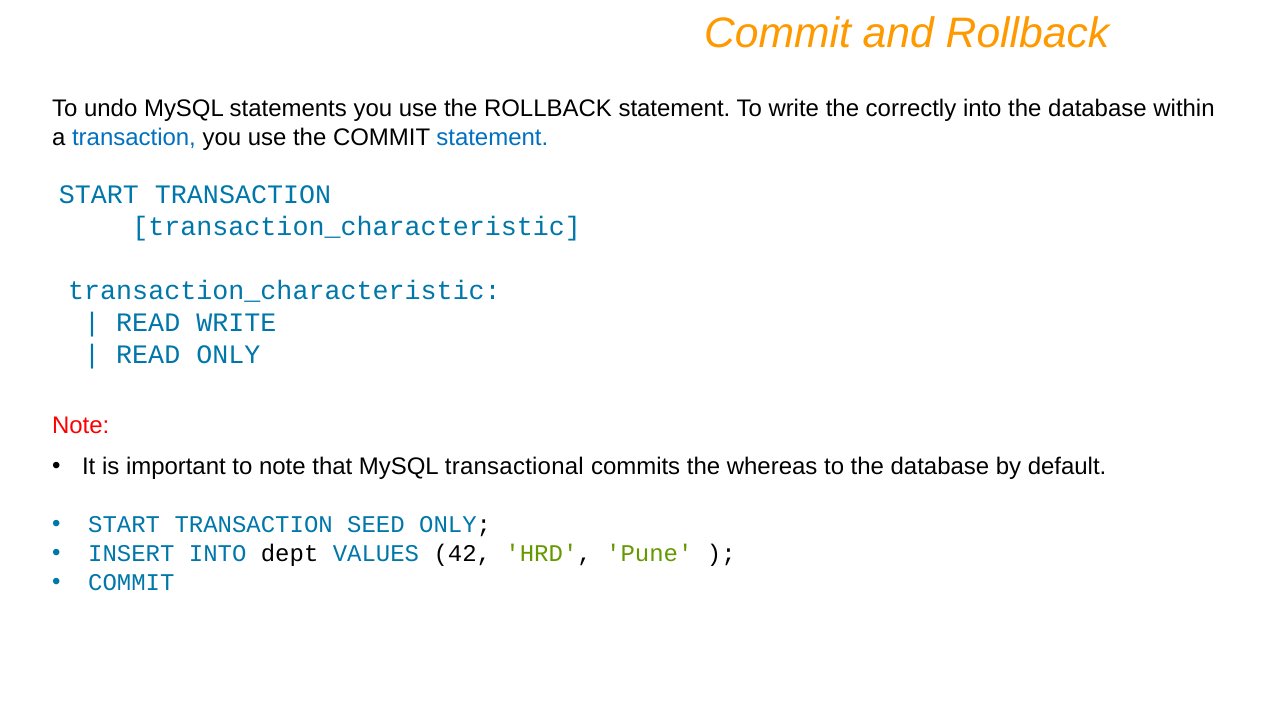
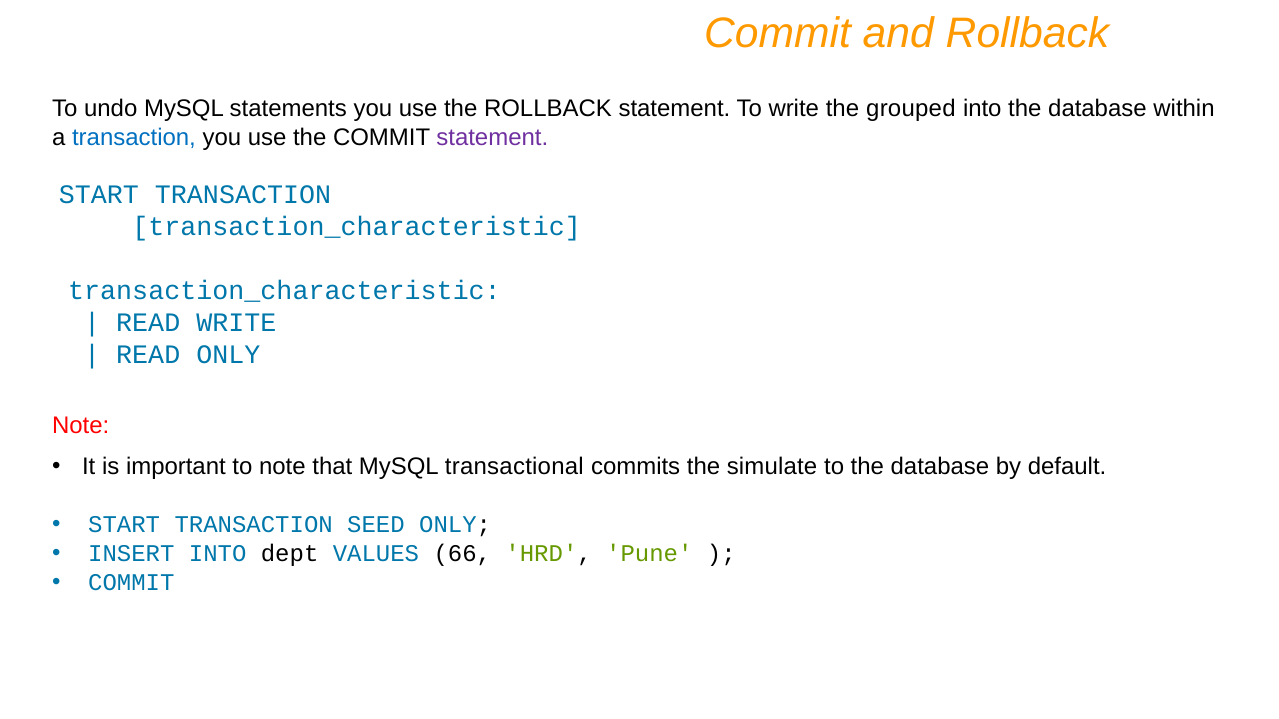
correctly: correctly -> grouped (911, 109)
statement colour: blue -> purple (492, 137)
whereas: whereas -> simulate (772, 467)
42: 42 -> 66 (462, 554)
